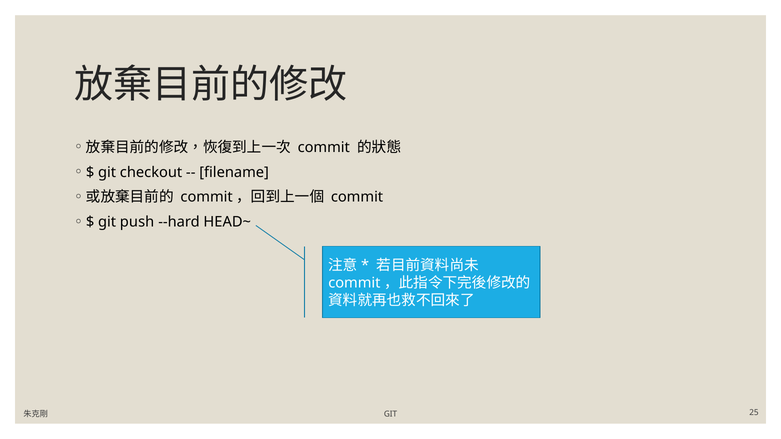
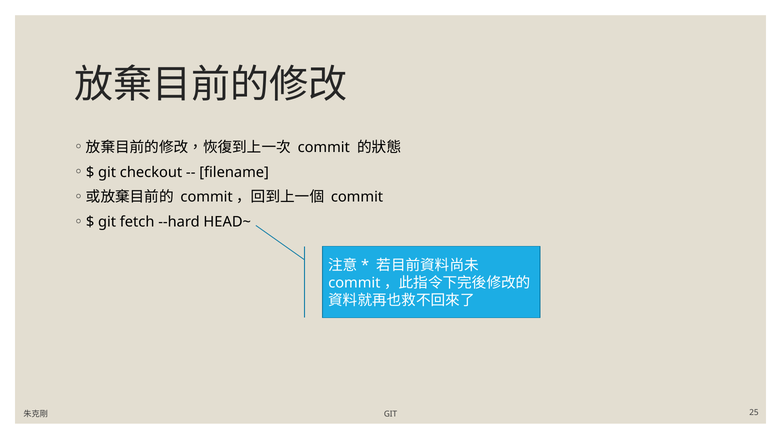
push: push -> fetch (137, 222)
